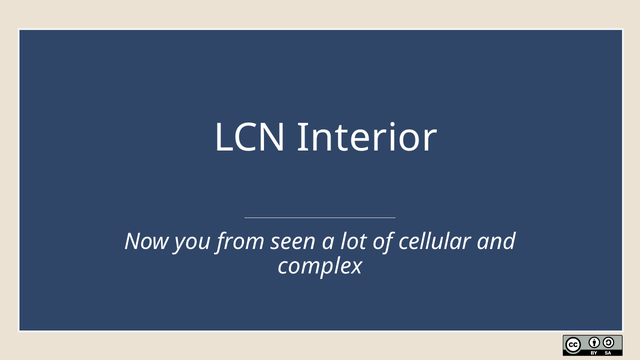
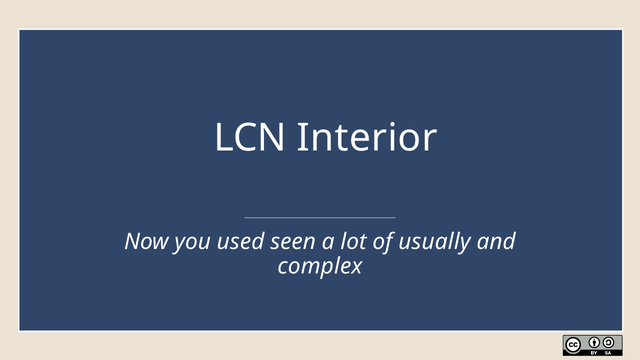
from: from -> used (241, 242)
cellular: cellular -> usually (434, 242)
